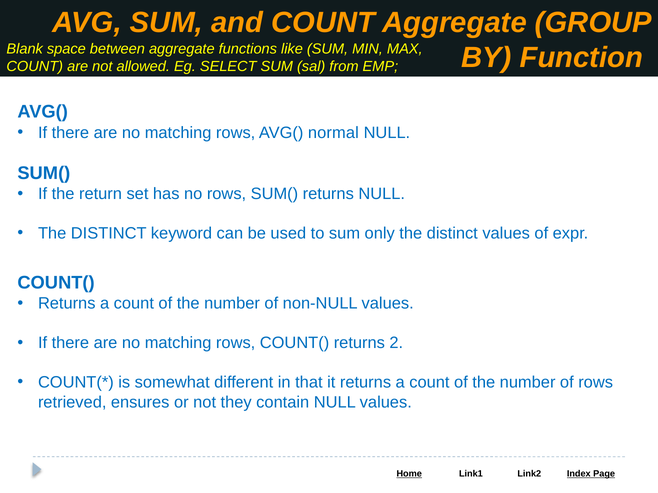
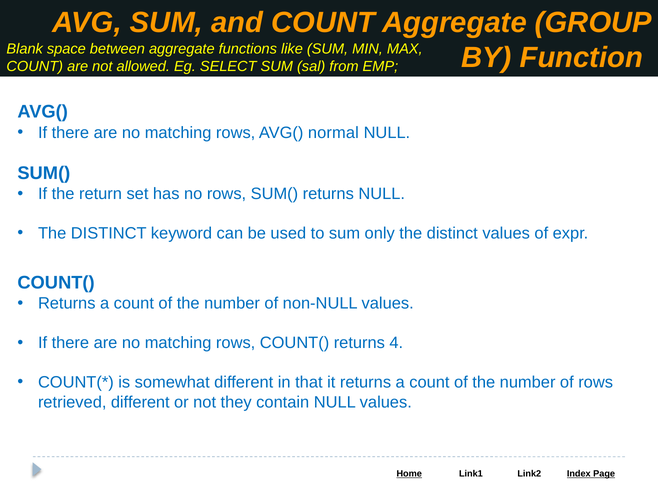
2: 2 -> 4 (396, 343)
retrieved ensures: ensures -> different (140, 403)
